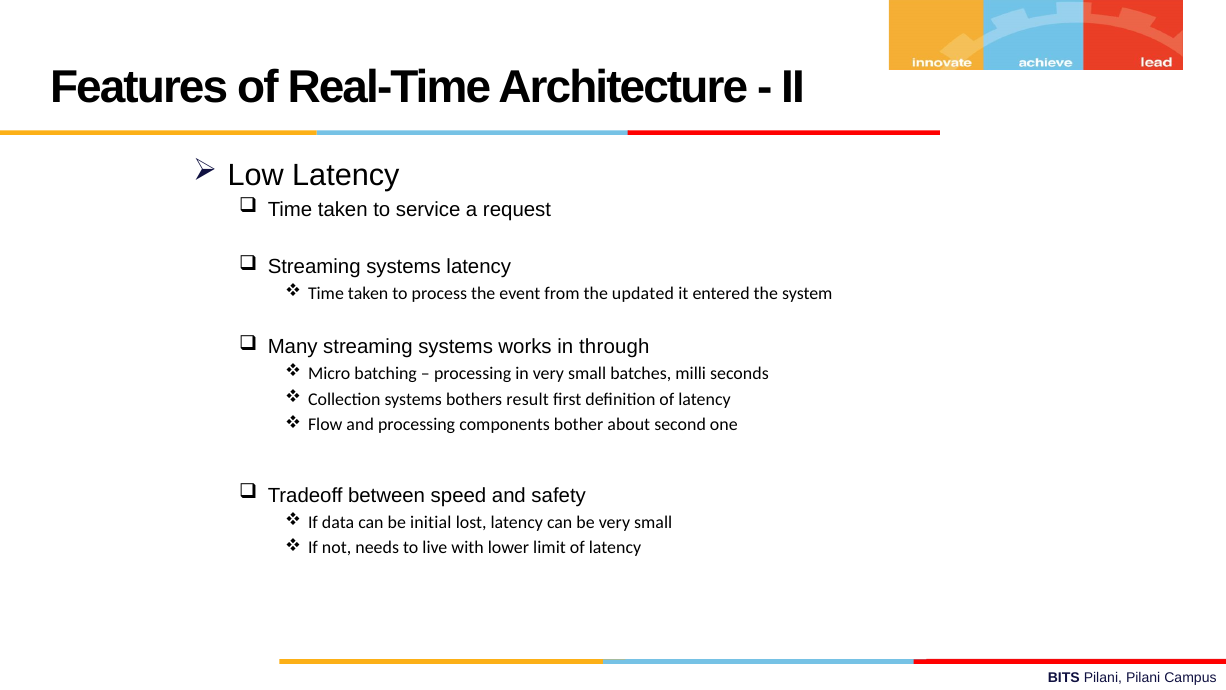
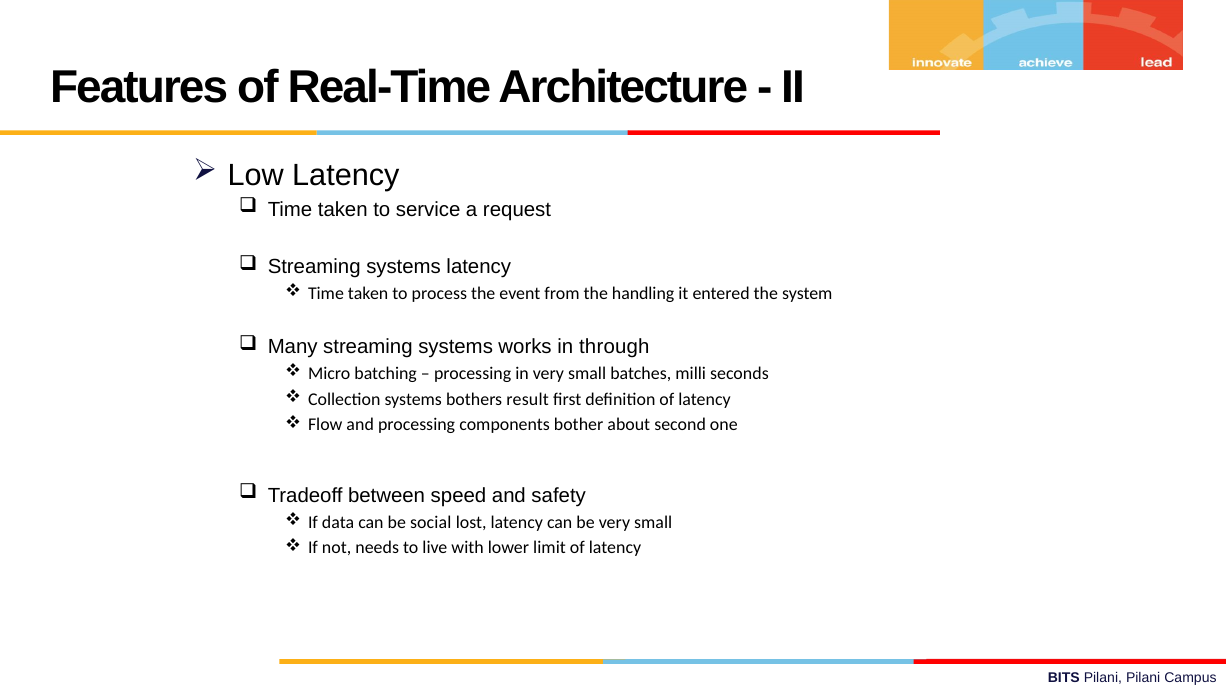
updated: updated -> handling (643, 293)
initial: initial -> social (431, 522)
